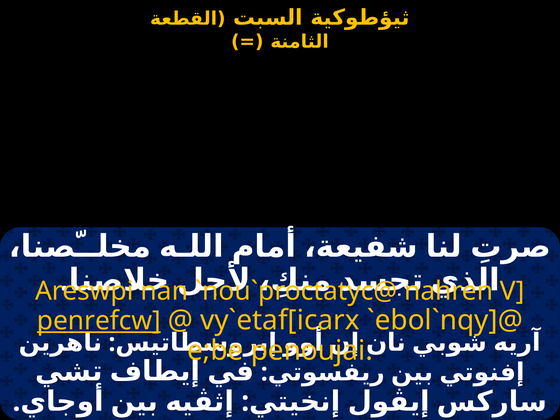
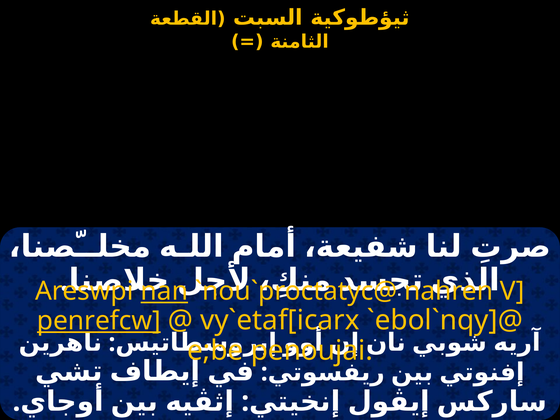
nan underline: none -> present (164, 291)
